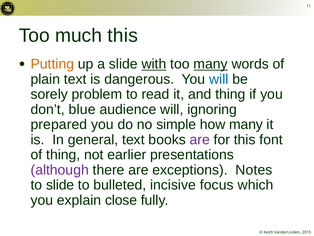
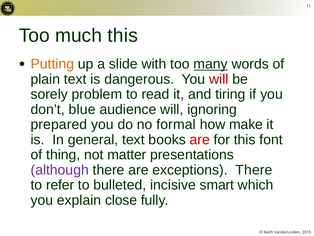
with underline: present -> none (154, 64)
will colour: blue -> red (219, 79)
and thing: thing -> tiring (230, 94)
simple: simple -> formal (176, 124)
how many: many -> make (246, 124)
are colour: purple -> red (200, 139)
earlier: earlier -> matter (127, 154)
exceptions Notes: Notes -> There (254, 170)
to slide: slide -> refer (60, 185)
focus: focus -> smart (217, 185)
